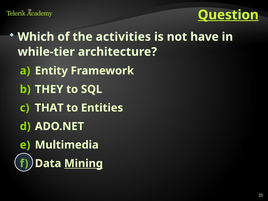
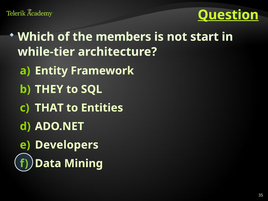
activities: activities -> members (123, 37)
have: have -> start (204, 37)
Multimedia: Multimedia -> Developers (67, 145)
Mining underline: present -> none (84, 163)
